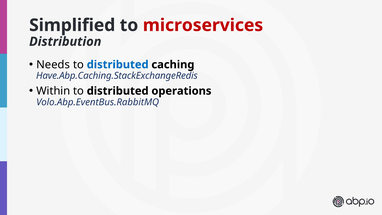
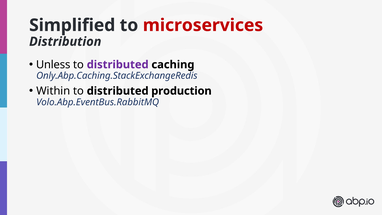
Needs: Needs -> Unless (53, 65)
distributed colour: blue -> purple (118, 65)
Have.Abp.Caching.StackExchangeRedis: Have.Abp.Caching.StackExchangeRedis -> Only.Abp.Caching.StackExchangeRedis (117, 76)
operations: operations -> production (181, 91)
